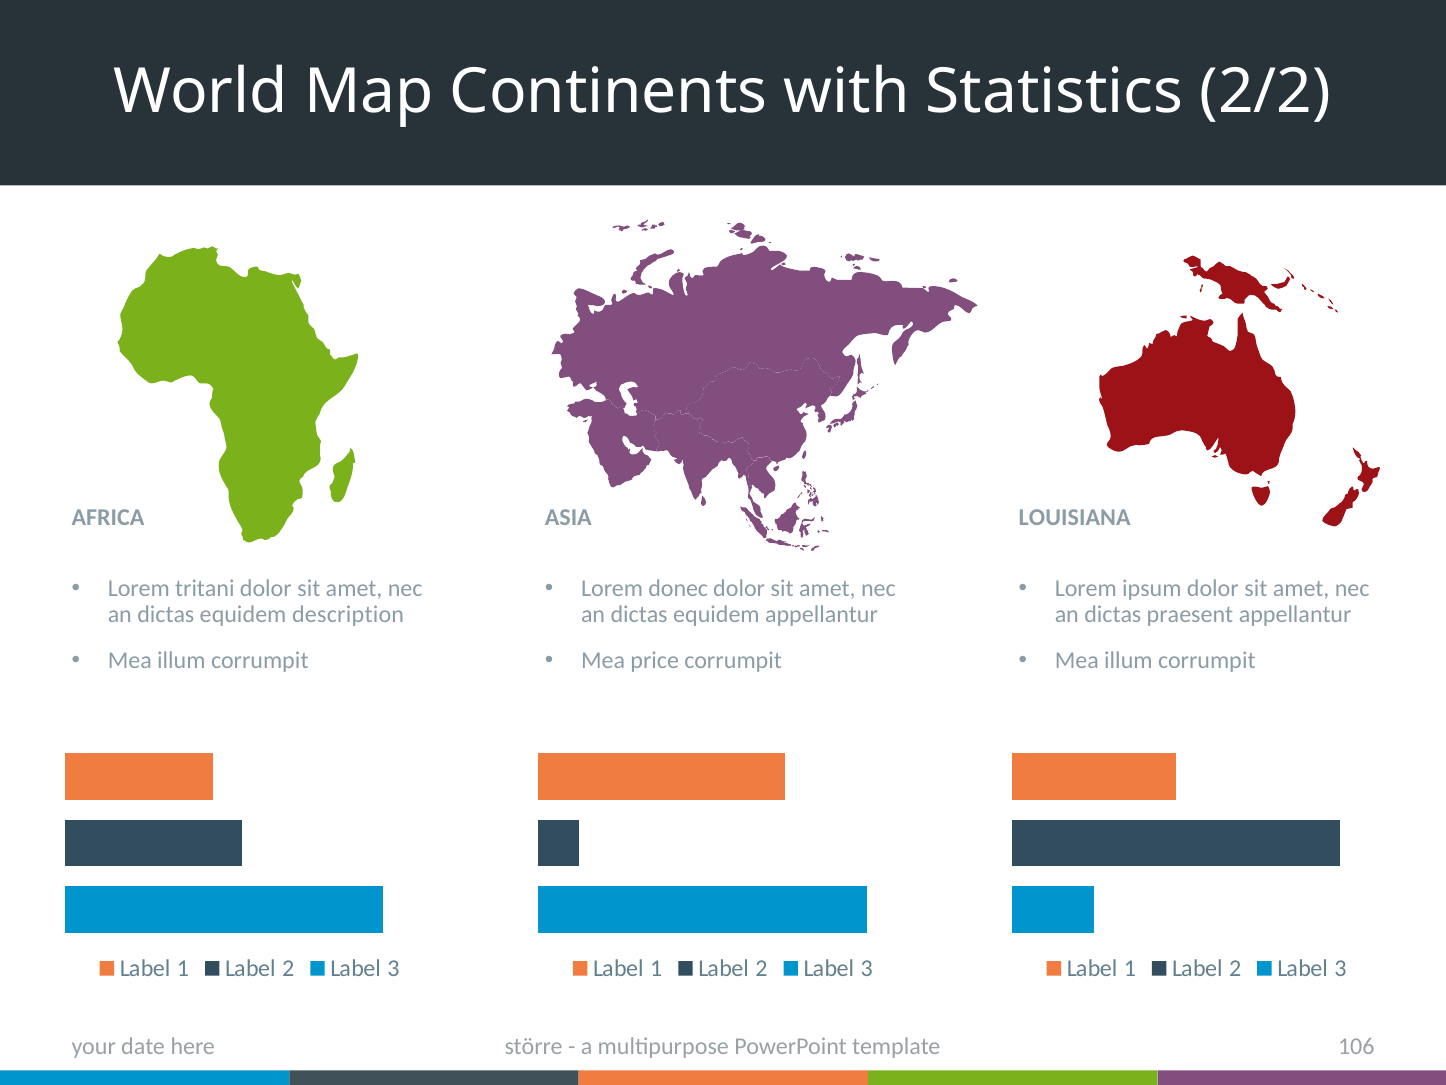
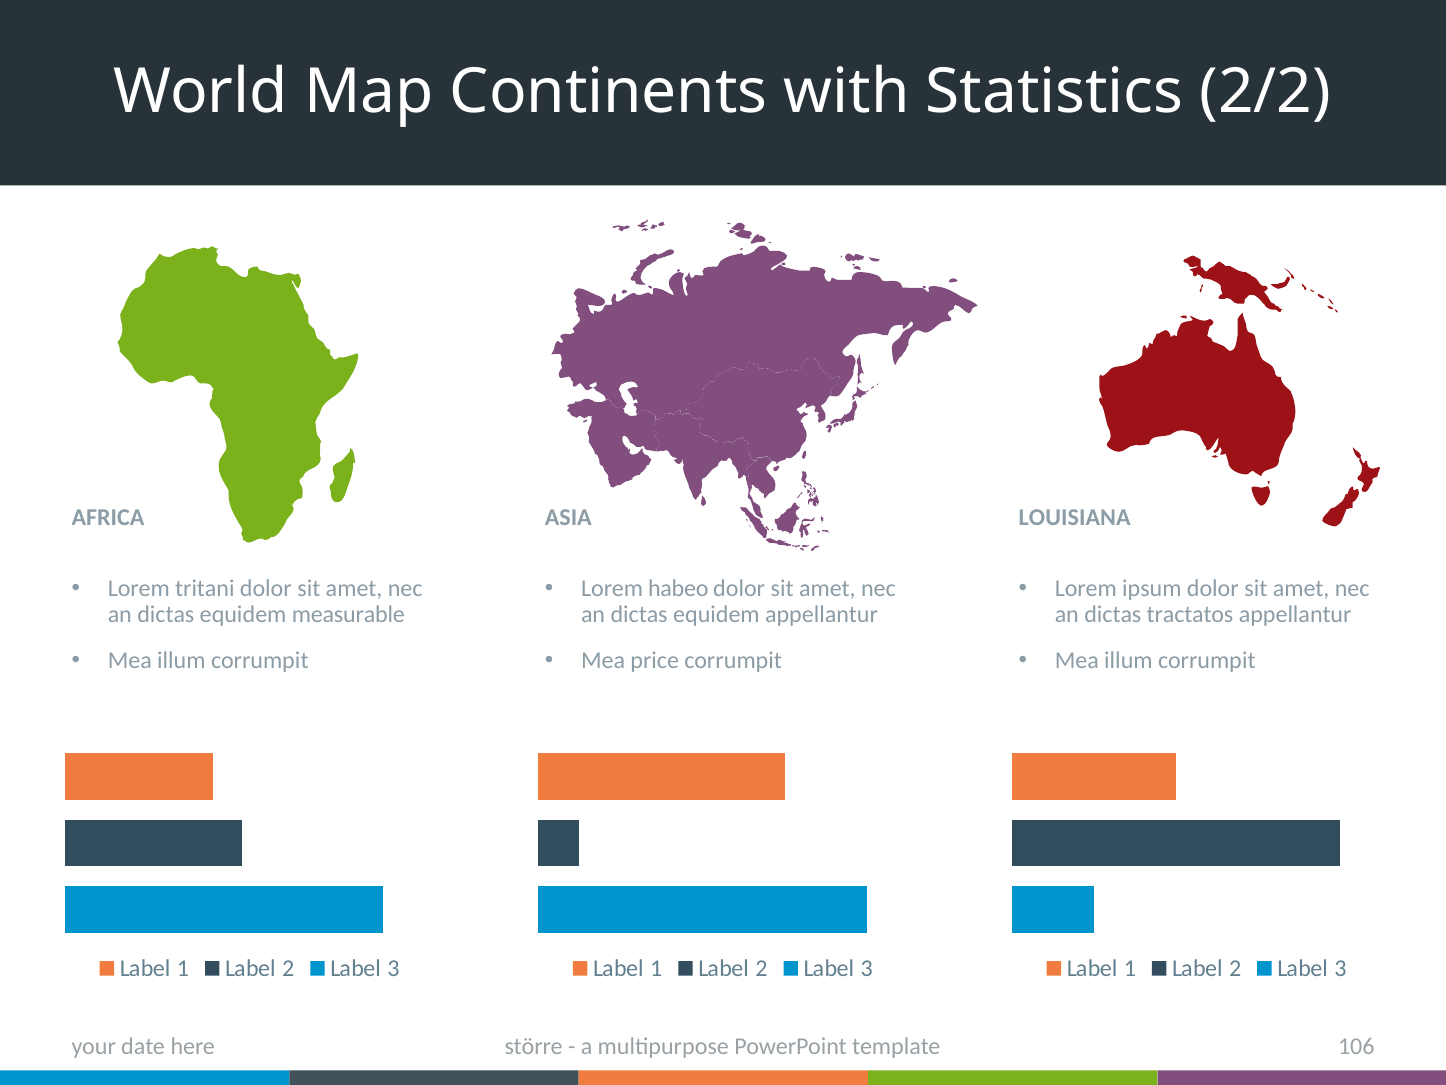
donec: donec -> habeo (678, 588)
description: description -> measurable (348, 614)
praesent: praesent -> tractatos (1190, 614)
